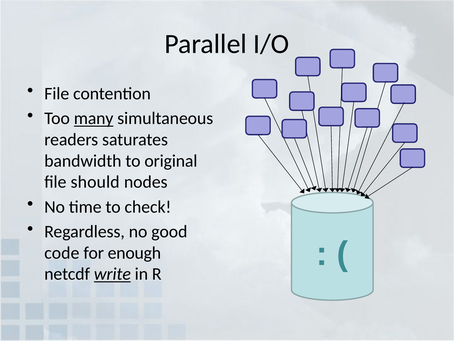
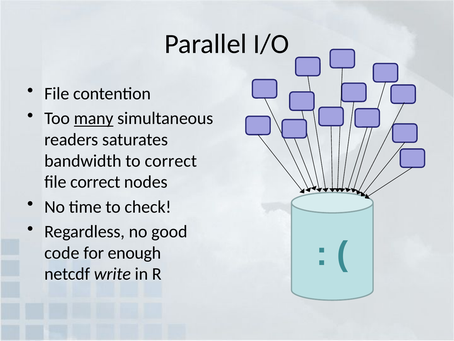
to original: original -> correct (171, 161)
file should: should -> correct (95, 182)
write underline: present -> none (112, 274)
